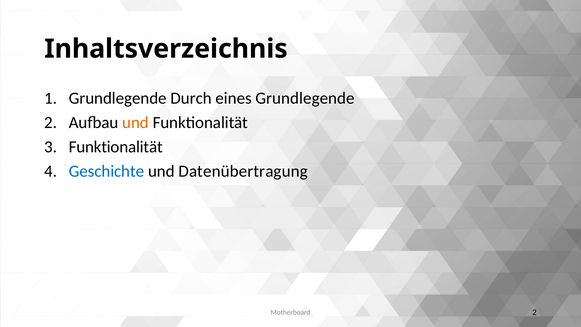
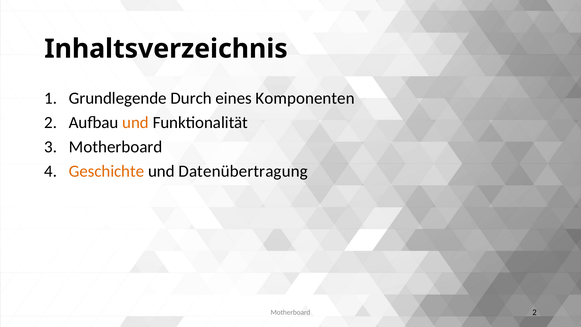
eines Grundlegende: Grundlegende -> Komponenten (305, 98)
Funktionalität: Funktionalität -> Motherboard (116, 147)
Geschichte colour: blue -> orange (107, 171)
